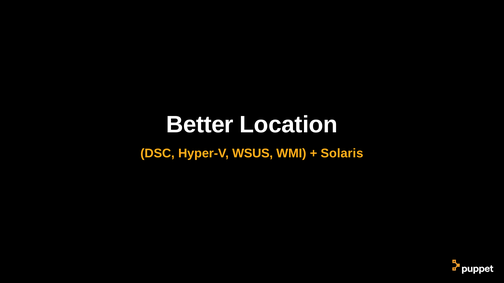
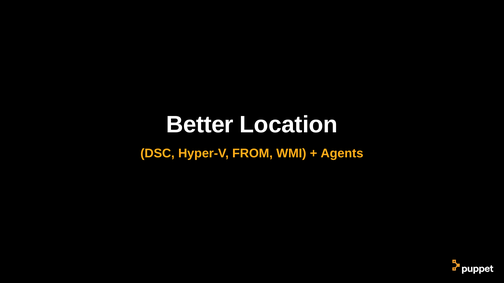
WSUS: WSUS -> FROM (253, 154)
Solaris: Solaris -> Agents (342, 154)
